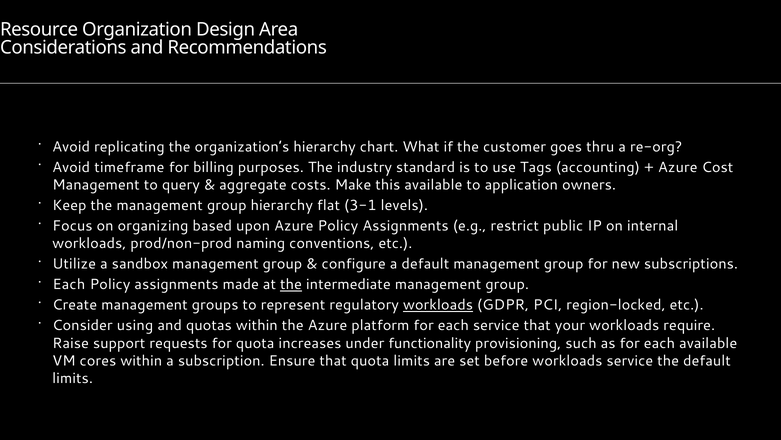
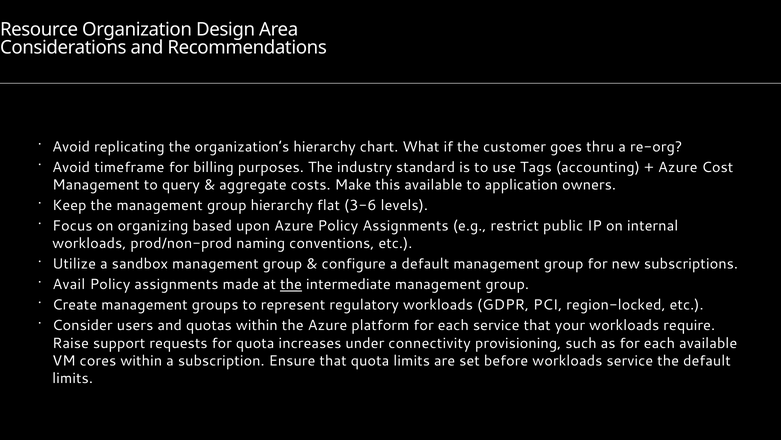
3-1: 3-1 -> 3-6 (360, 205)
Each: Each -> Avail (69, 284)
workloads underline: present -> none (438, 305)
using: using -> users (135, 325)
functionality: functionality -> connectivity (430, 343)
